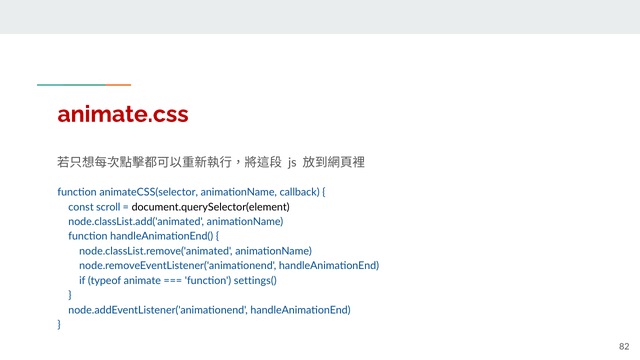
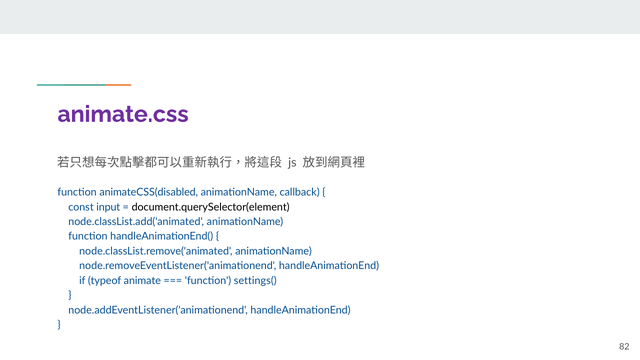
animate.css colour: red -> purple (123, 114)
animateCSS(selector: animateCSS(selector -> animateCSS(disabled (149, 192)
scroll: scroll -> input (108, 207)
